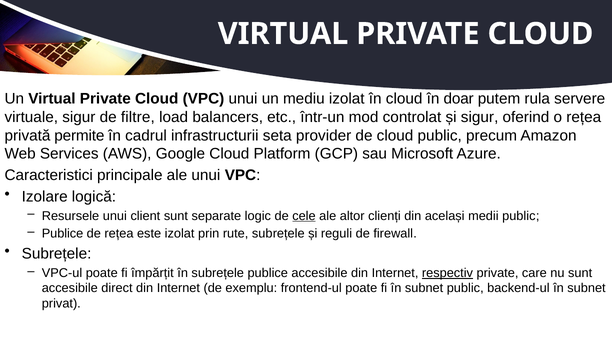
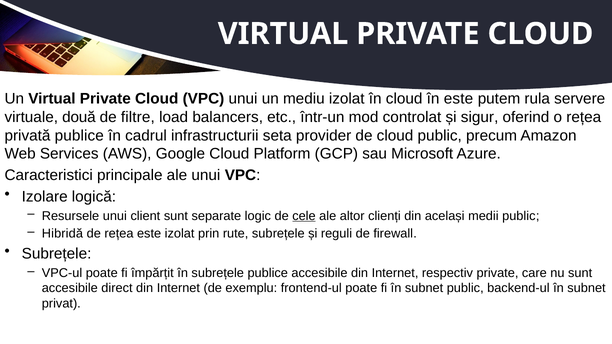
în doar: doar -> este (458, 99)
virtuale sigur: sigur -> două (79, 117)
privată permite: permite -> publice (79, 136)
Publice: Publice -> Hibridă (62, 234)
respectiv underline: present -> none (447, 273)
